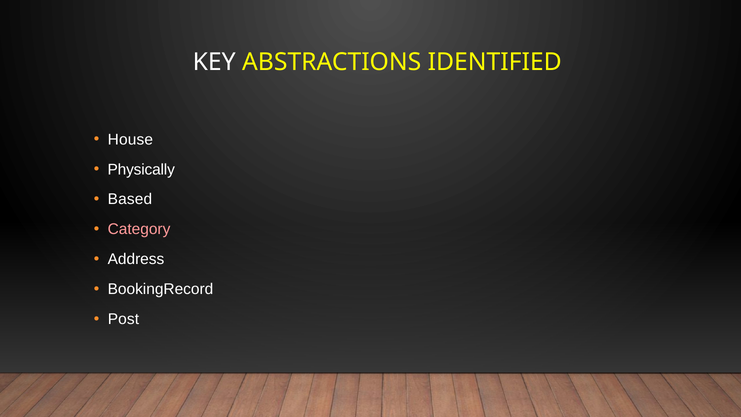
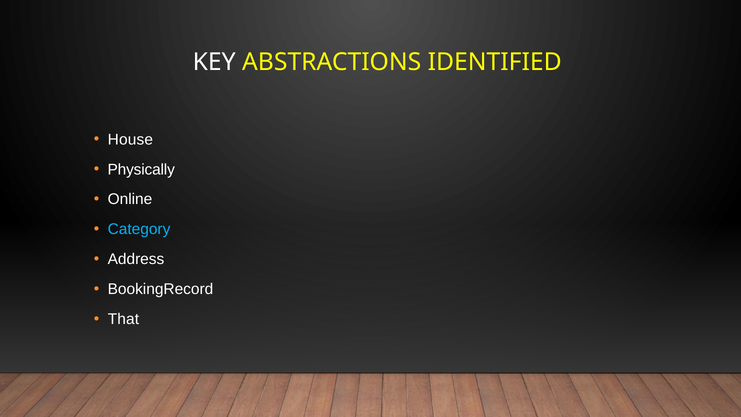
Based: Based -> Online (130, 199)
Category colour: pink -> light blue (139, 229)
Post: Post -> That (123, 319)
